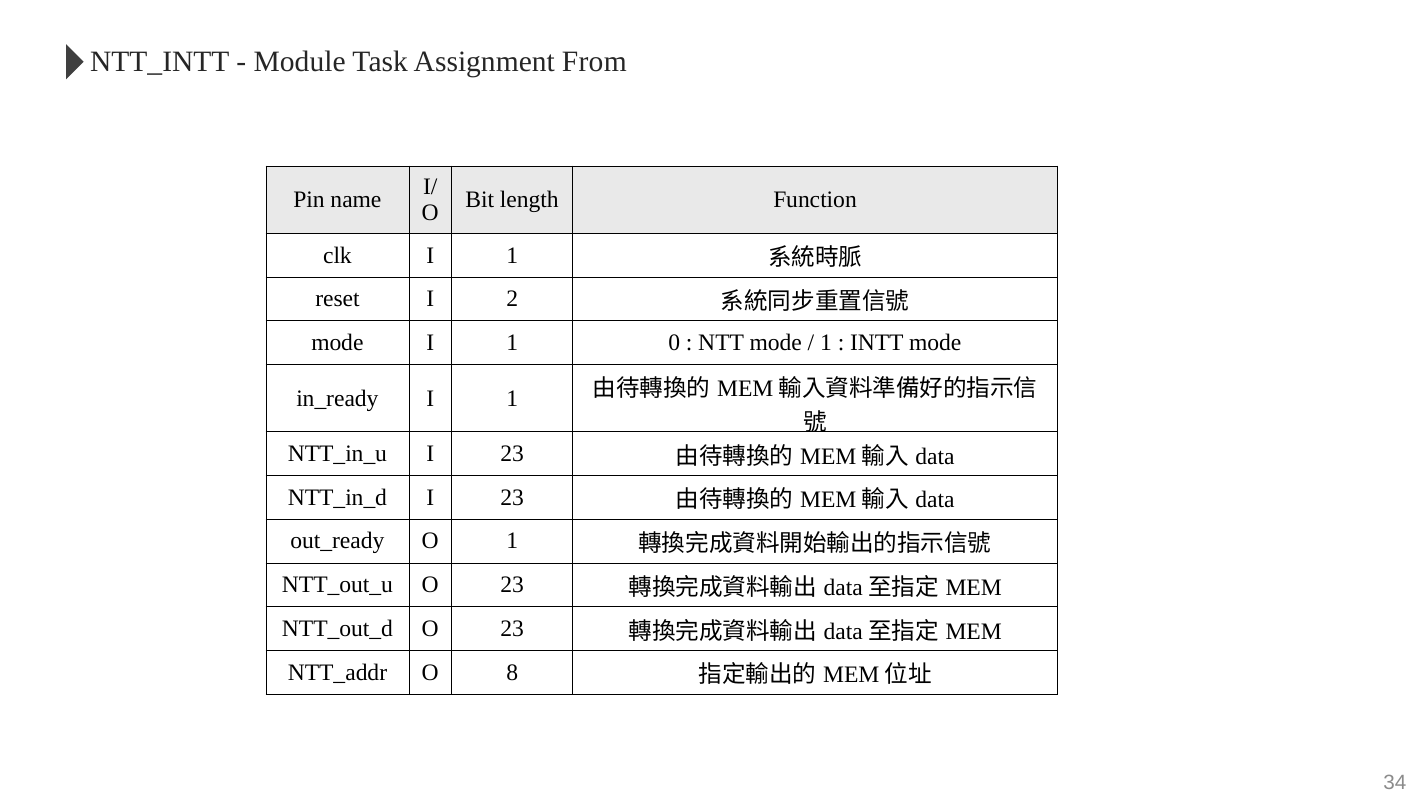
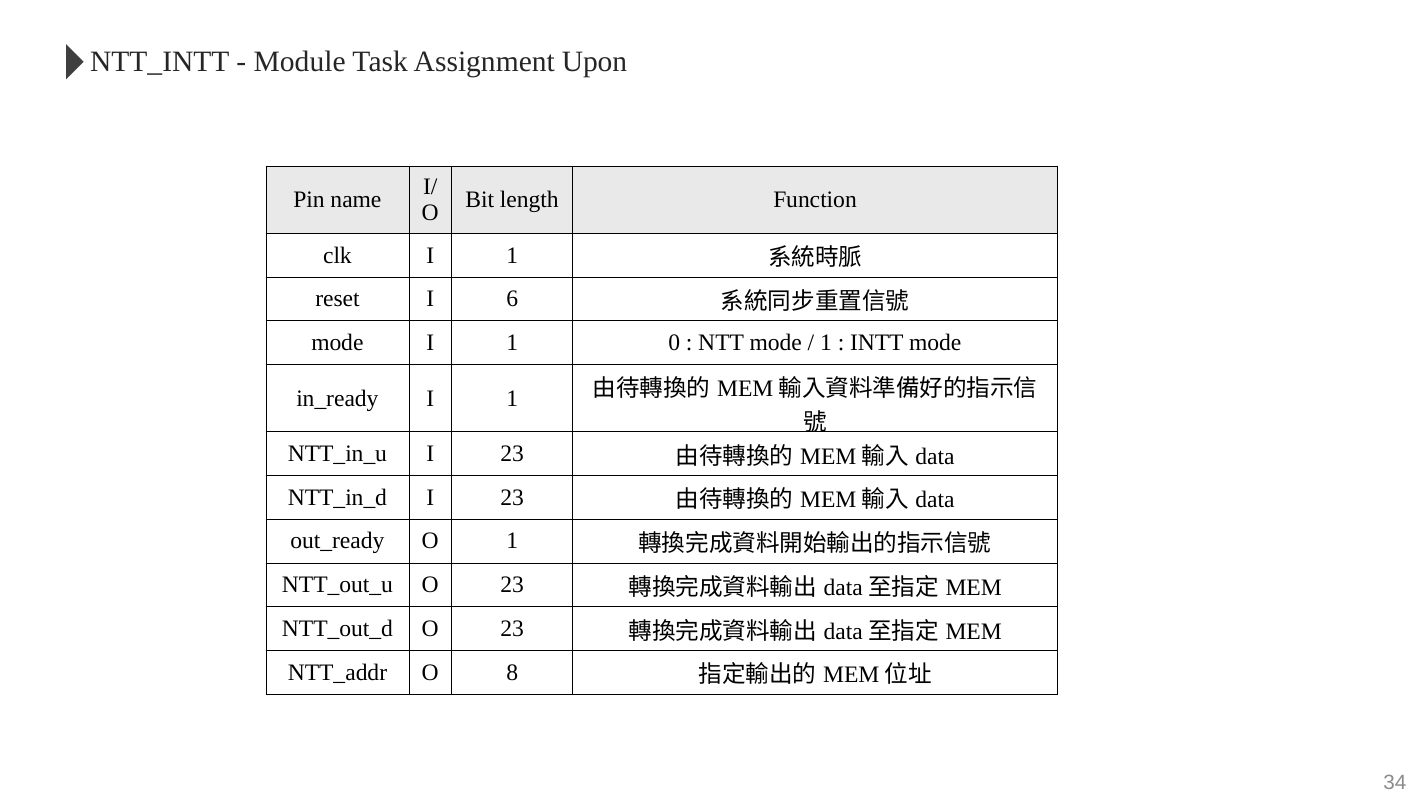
From: From -> Upon (594, 62)
2: 2 -> 6 (512, 299)
